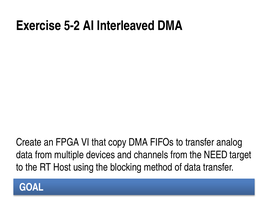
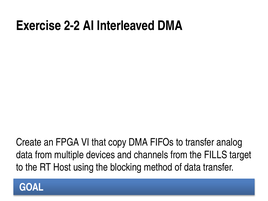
5-2: 5-2 -> 2-2 (72, 26)
NEED: NEED -> FILLS (216, 155)
